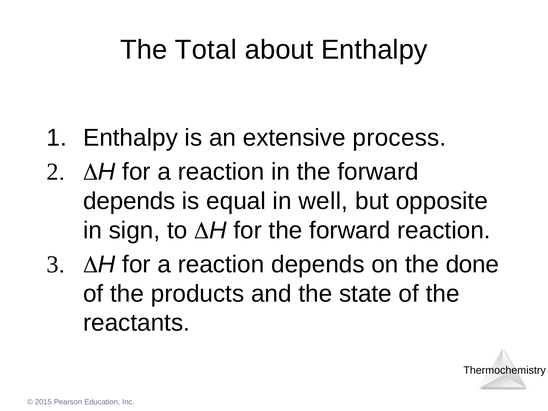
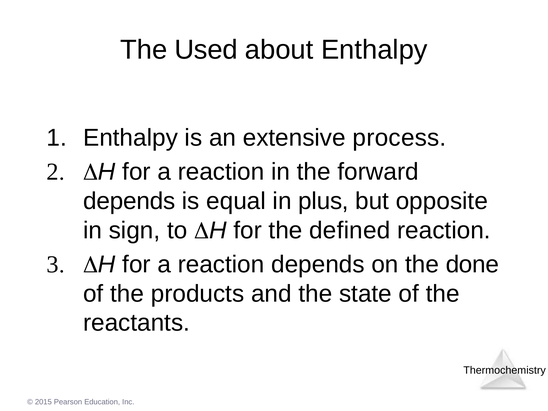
Total: Total -> Used (206, 50)
well: well -> plus (323, 201)
for the forward: forward -> defined (350, 230)
